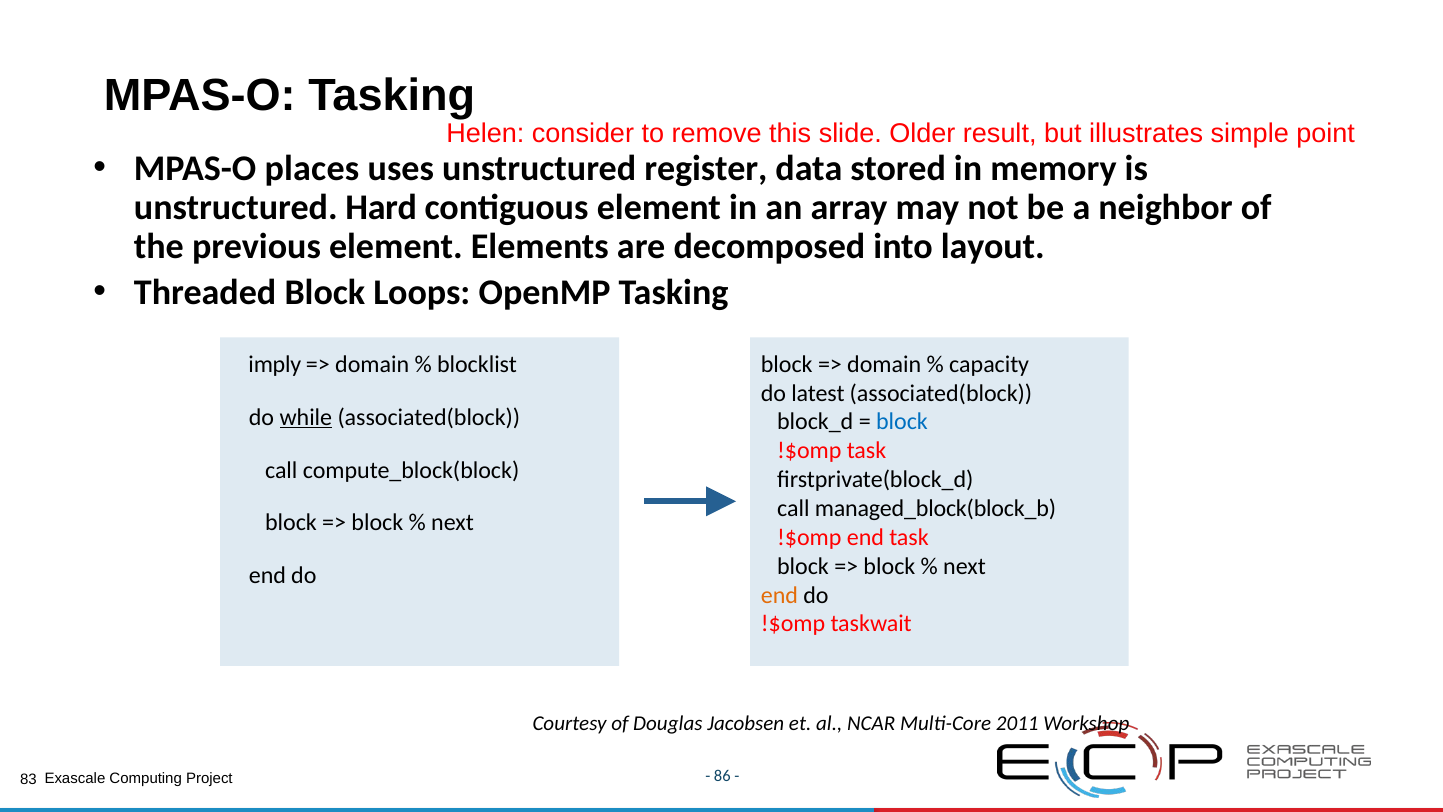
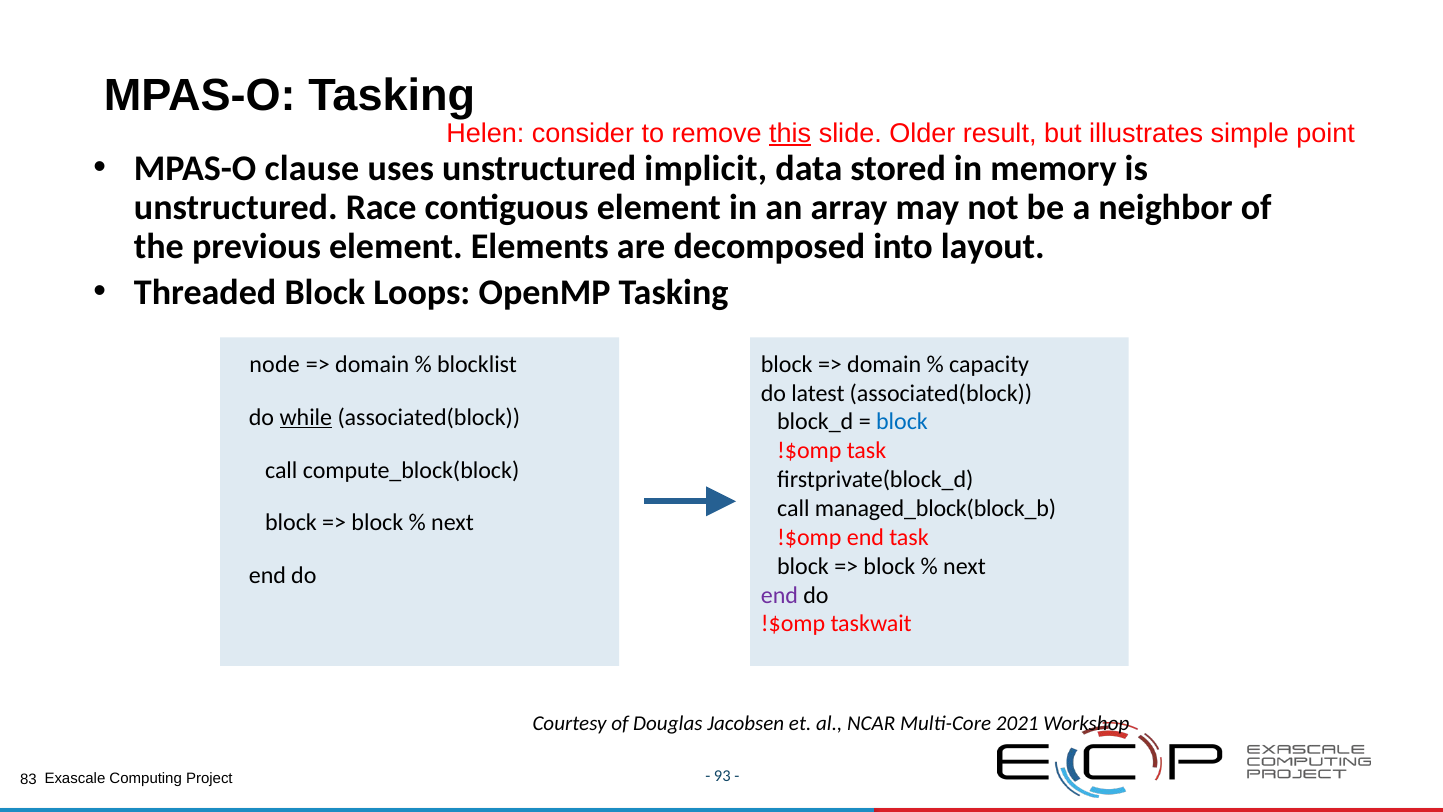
this underline: none -> present (790, 133)
places: places -> clause (312, 168)
register: register -> implicit (706, 168)
Hard: Hard -> Race (381, 207)
imply: imply -> node (275, 364)
end colour: orange -> purple (780, 595)
2011: 2011 -> 2021 (1017, 724)
86: 86 -> 93 (722, 776)
